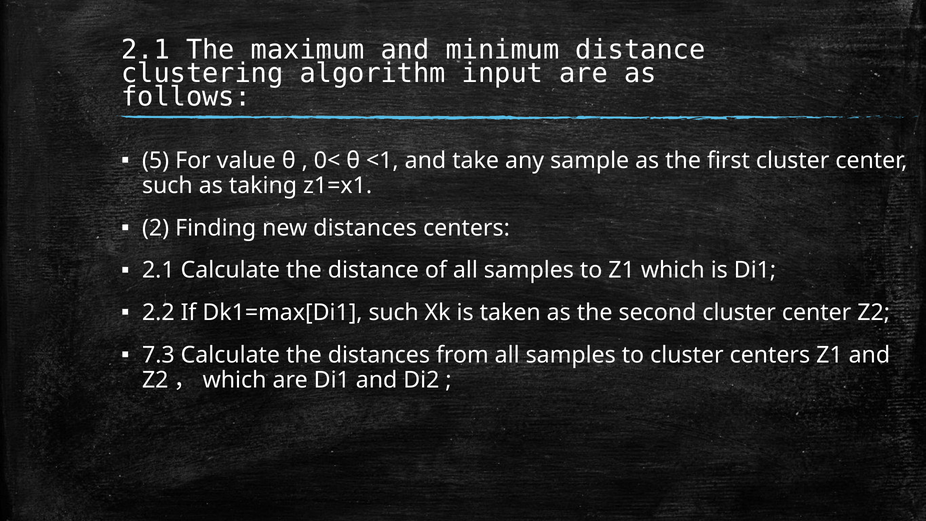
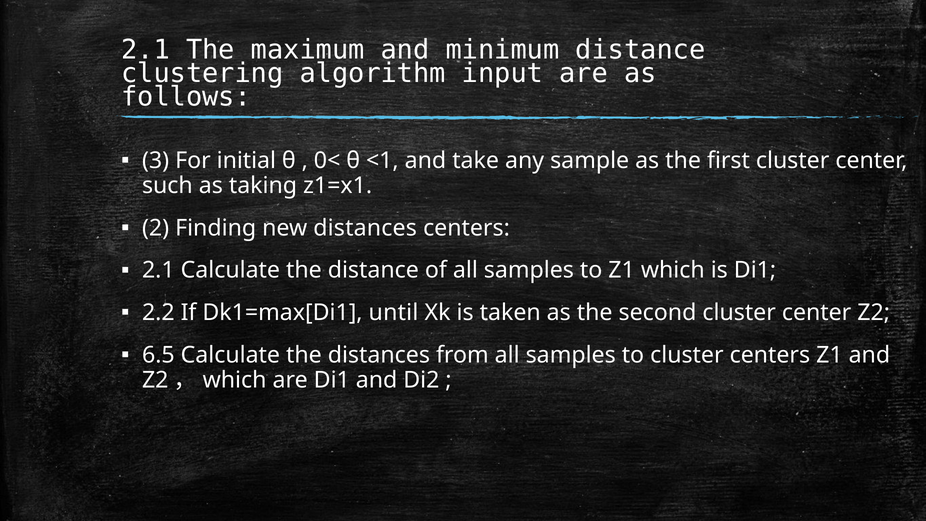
5: 5 -> 3 (156, 161)
value: value -> initial (246, 161)
Dk1=max[Di1 such: such -> until (393, 313)
7.3: 7.3 -> 6.5 (158, 355)
